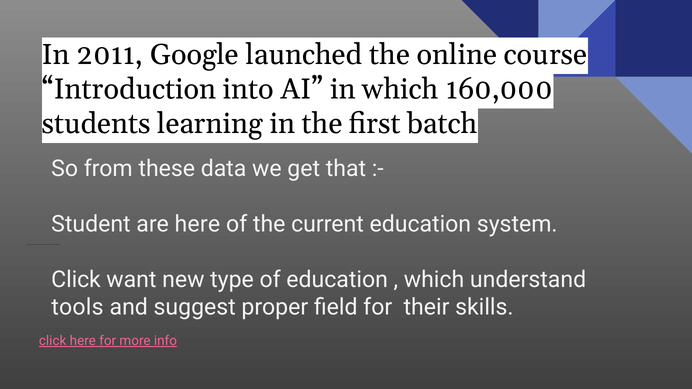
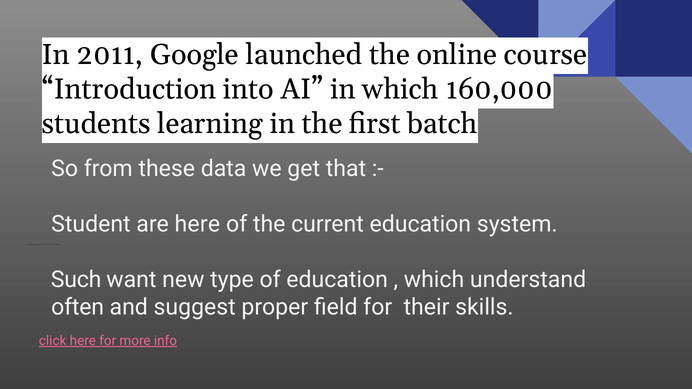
Click: Click -> Such (76, 280)
tools: tools -> often (78, 307)
